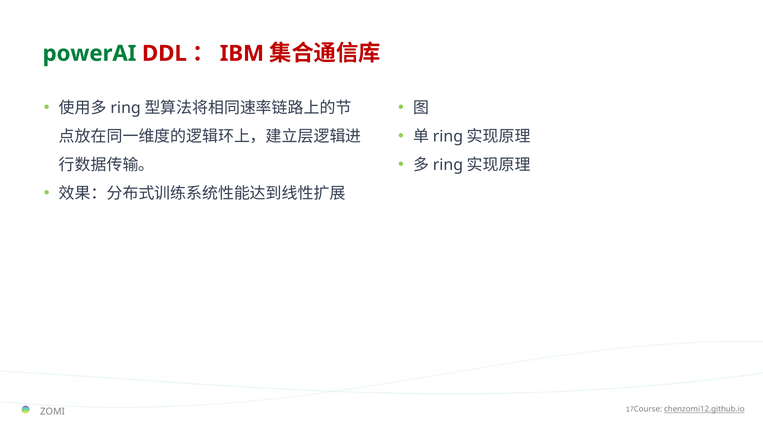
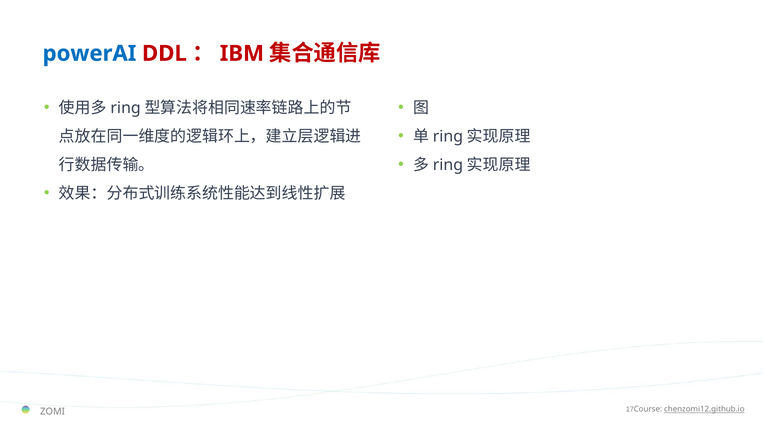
powerAI colour: green -> blue (89, 53)
